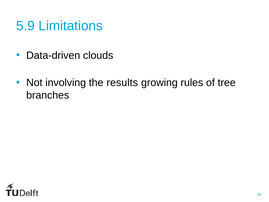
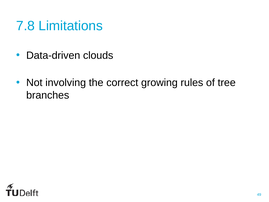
5.9: 5.9 -> 7.8 (25, 26)
results: results -> correct (122, 83)
